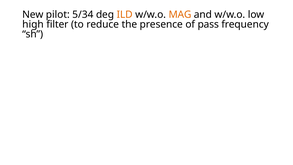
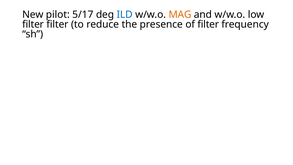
5/34: 5/34 -> 5/17 (83, 15)
ILD colour: orange -> blue (125, 15)
high: high -> filter (33, 24)
of pass: pass -> filter (208, 24)
